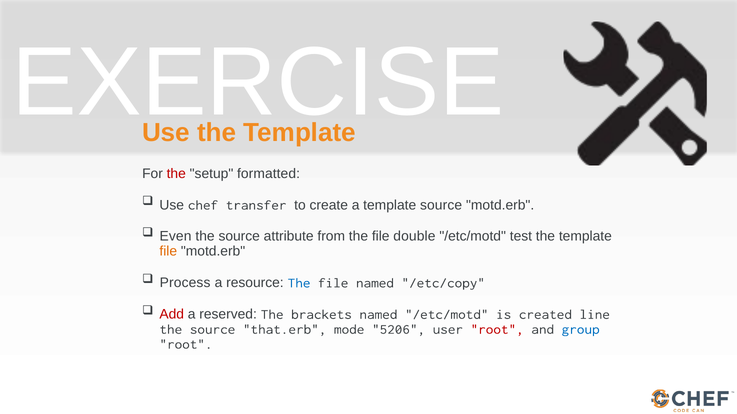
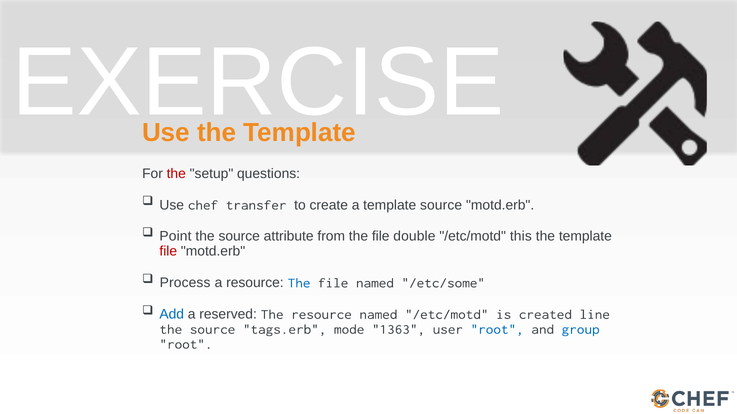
formatted: formatted -> questions (269, 174)
Even: Even -> Point (175, 237)
test: test -> this (521, 237)
file colour: orange -> red (168, 252)
/etc/copy: /etc/copy -> /etc/some (443, 283)
Add colour: red -> blue (172, 315)
The brackets: brackets -> resource (322, 315)
that.erb: that.erb -> tags.erb (285, 330)
5206: 5206 -> 1363 (399, 330)
root colour: red -> blue (497, 330)
